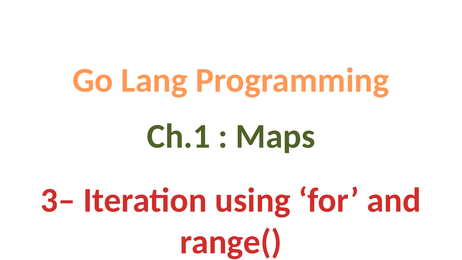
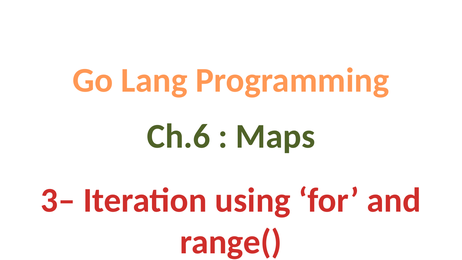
Ch.1: Ch.1 -> Ch.6 (179, 136)
